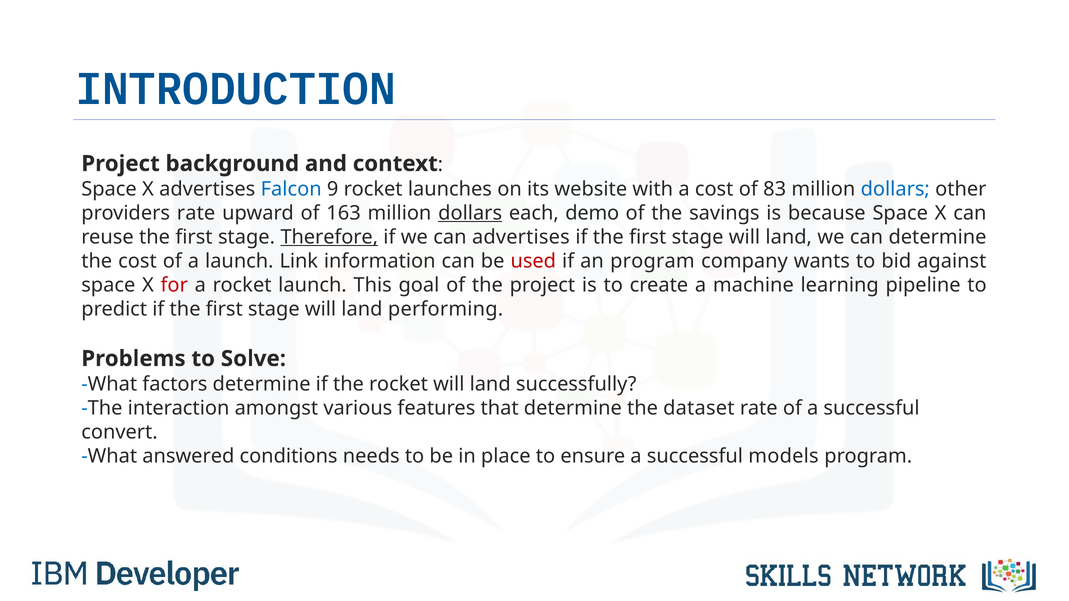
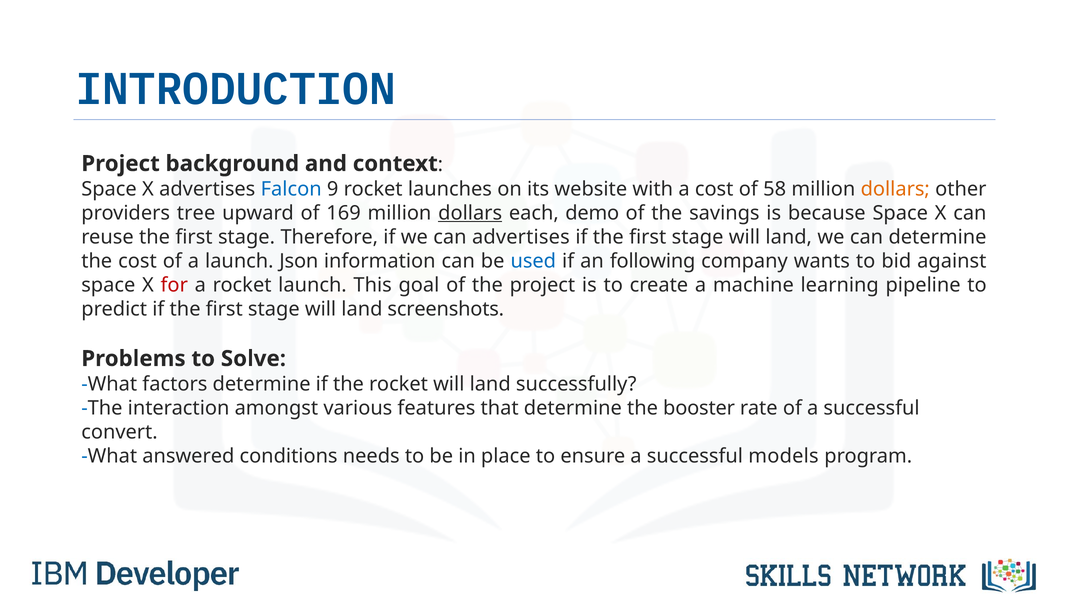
83: 83 -> 58 (775, 189)
dollars colour: blue -> orange (895, 189)
providers rate: rate -> tree (196, 213)
163: 163 -> 169 (344, 213)
Therefore underline: present -> none (329, 237)
Link: Link -> Json (299, 261)
used colour: red -> blue (533, 261)
an program: program -> following (653, 261)
performing: performing -> screenshots (446, 309)
dataset: dataset -> booster (699, 408)
